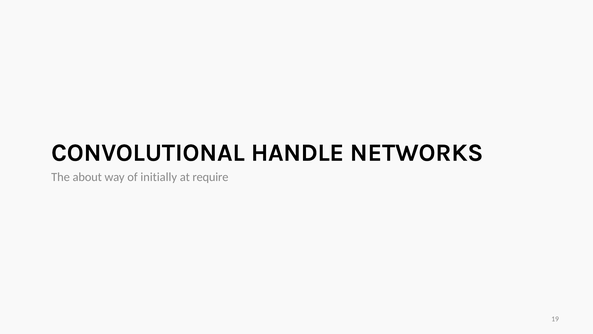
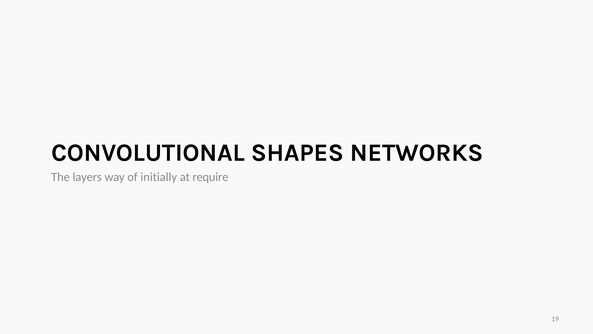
HANDLE: HANDLE -> SHAPES (297, 152)
about: about -> layers (87, 177)
